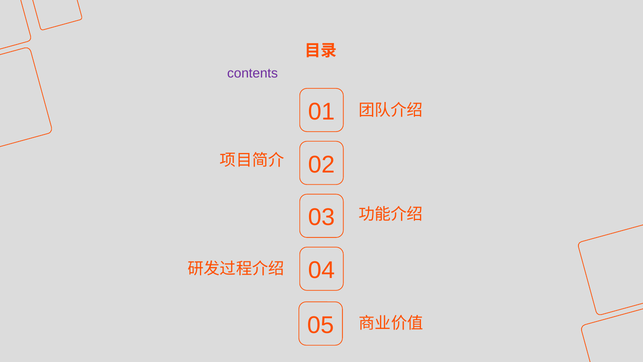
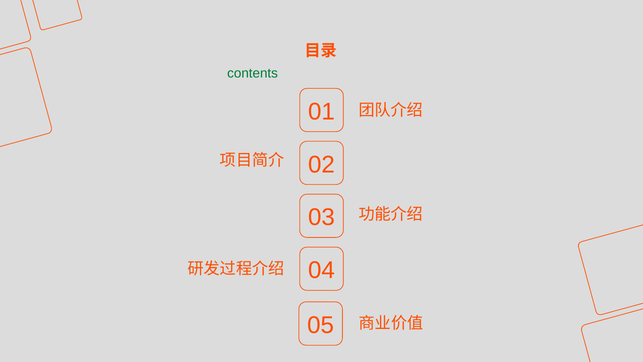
contents colour: purple -> green (253, 73)
